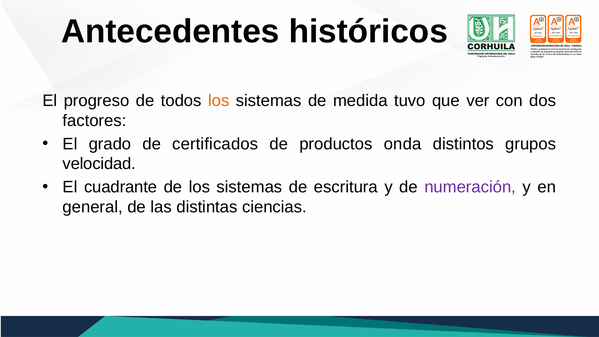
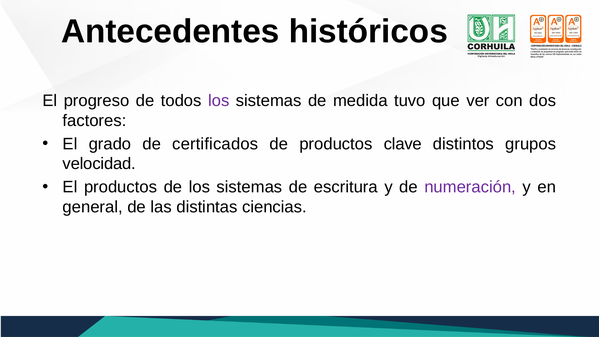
los colour: orange -> purple (219, 101)
onda: onda -> clave (403, 144)
El cuadrante: cuadrante -> productos (121, 187)
